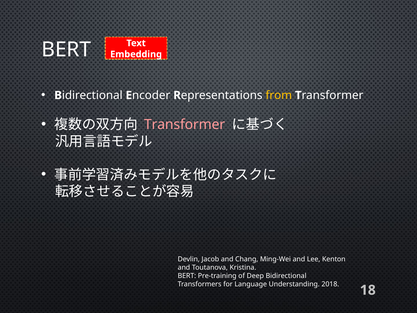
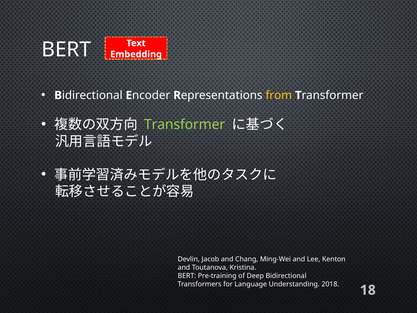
Transformer colour: pink -> light green (185, 125)
